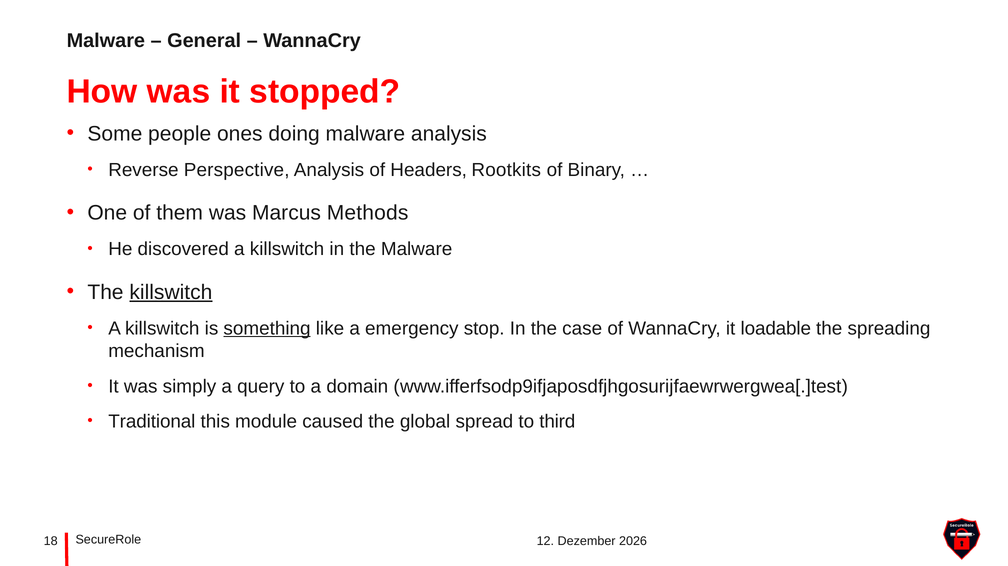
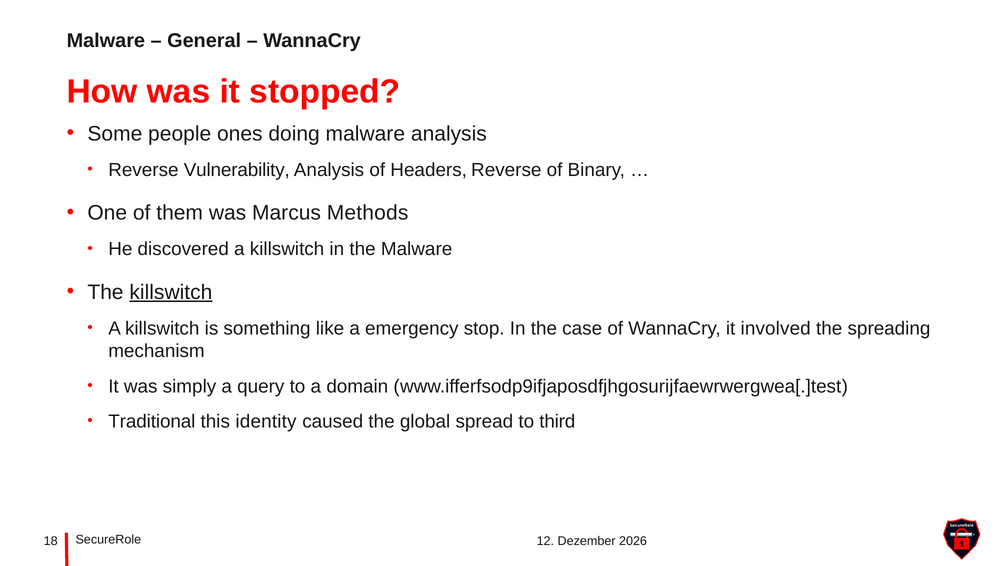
Perspective: Perspective -> Vulnerability (237, 170)
Headers Rootkits: Rootkits -> Reverse (506, 170)
something underline: present -> none (267, 329)
loadable: loadable -> involved (776, 329)
module: module -> identity (266, 422)
